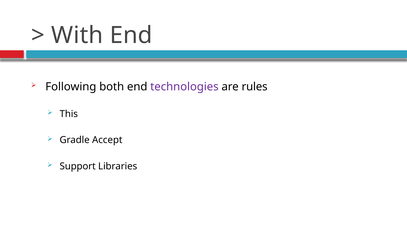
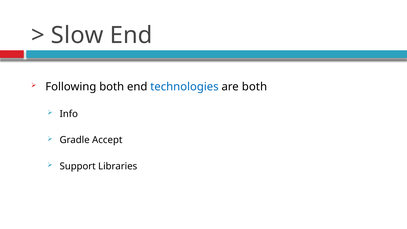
With: With -> Slow (77, 35)
technologies colour: purple -> blue (184, 87)
are rules: rules -> both (254, 87)
This: This -> Info (69, 114)
